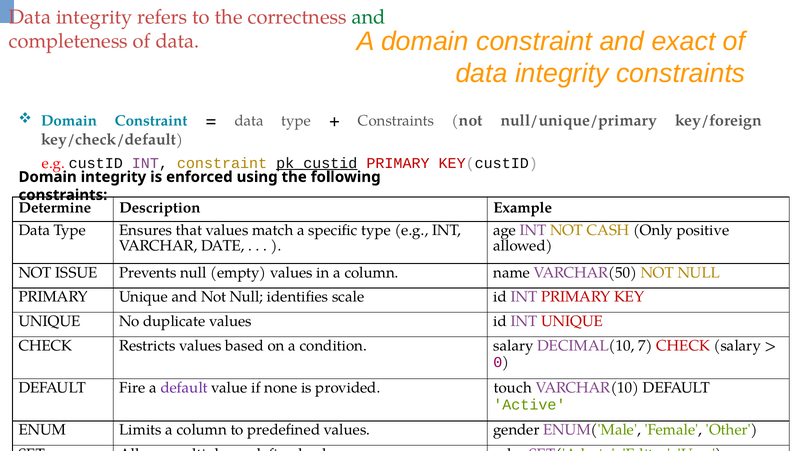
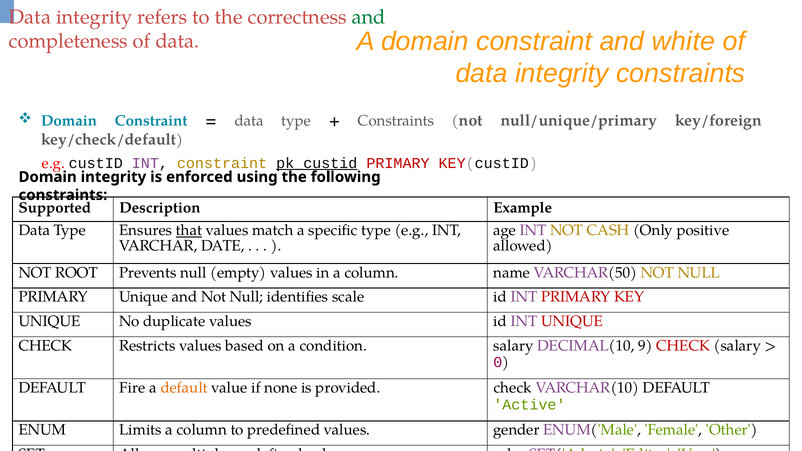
exact: exact -> white (683, 42)
Determine: Determine -> Supported (55, 208)
that underline: none -> present (189, 230)
ISSUE: ISSUE -> ROOT (77, 273)
7: 7 -> 9 (645, 346)
default colour: purple -> orange (184, 388)
provided touch: touch -> check (513, 388)
